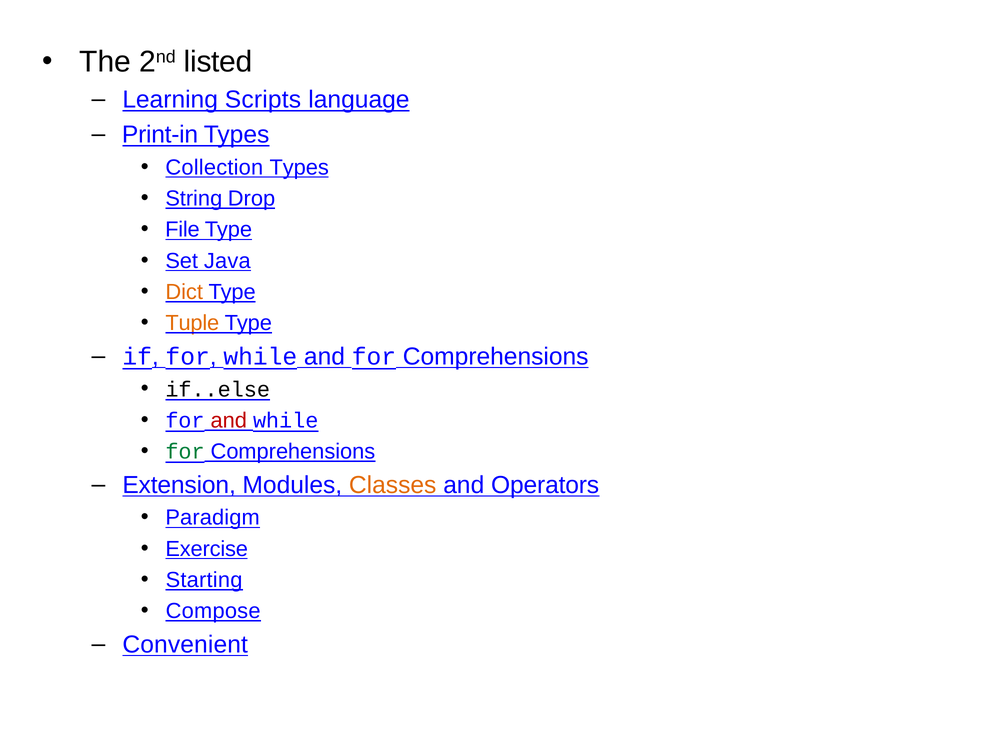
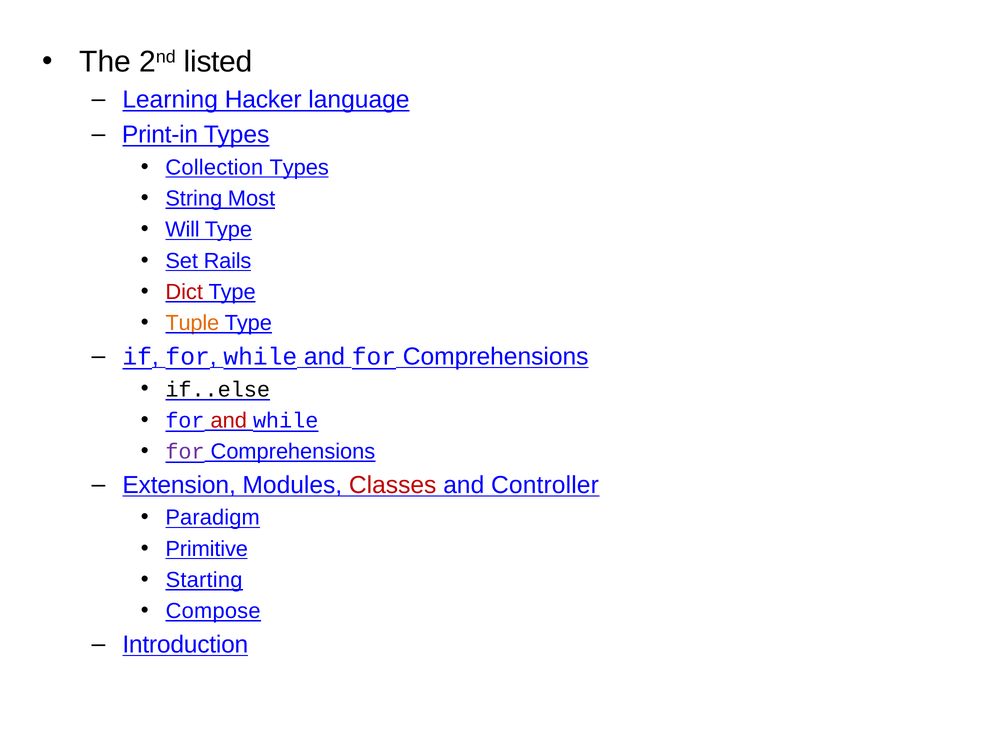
Scripts: Scripts -> Hacker (263, 100)
Drop: Drop -> Most (252, 199)
File: File -> Will (182, 230)
Java: Java -> Rails (228, 261)
Dict colour: orange -> red (184, 292)
for colour: green -> purple (185, 452)
Classes colour: orange -> red (393, 485)
Operators: Operators -> Controller (545, 485)
Exercise: Exercise -> Primitive (207, 549)
Convenient: Convenient -> Introduction (185, 645)
